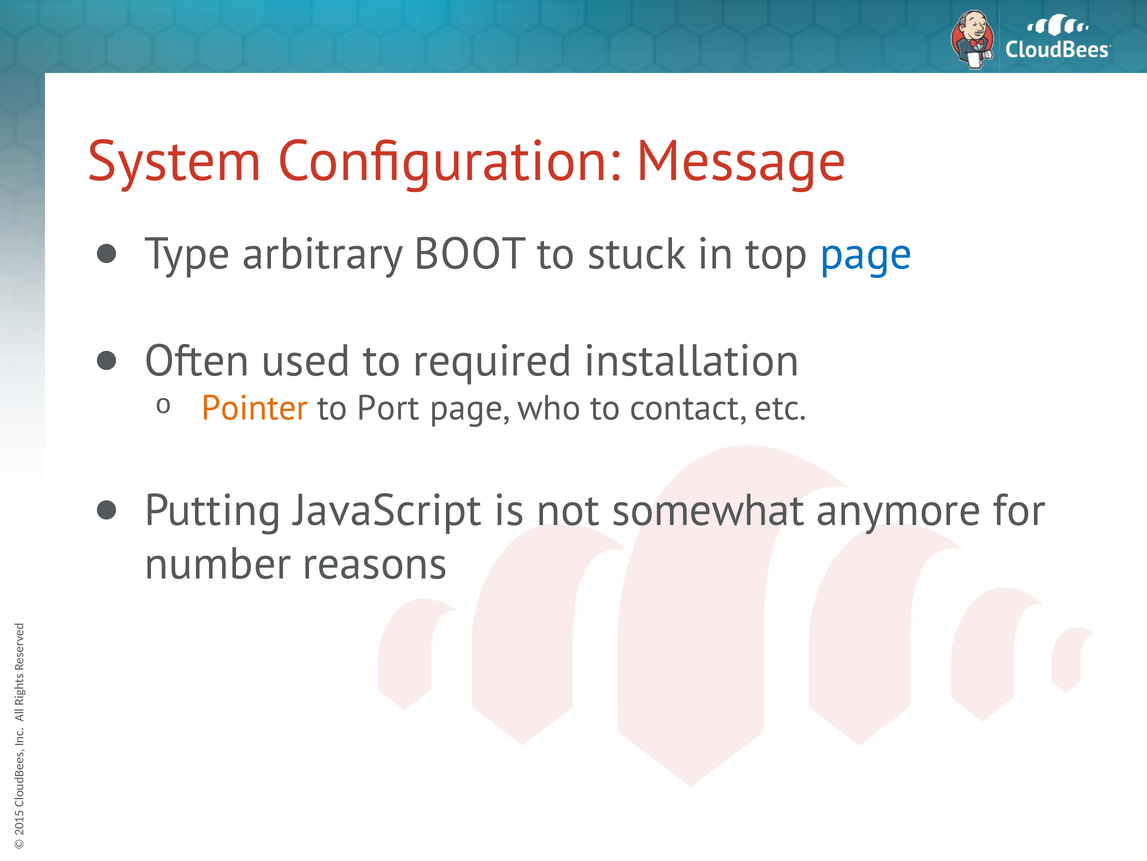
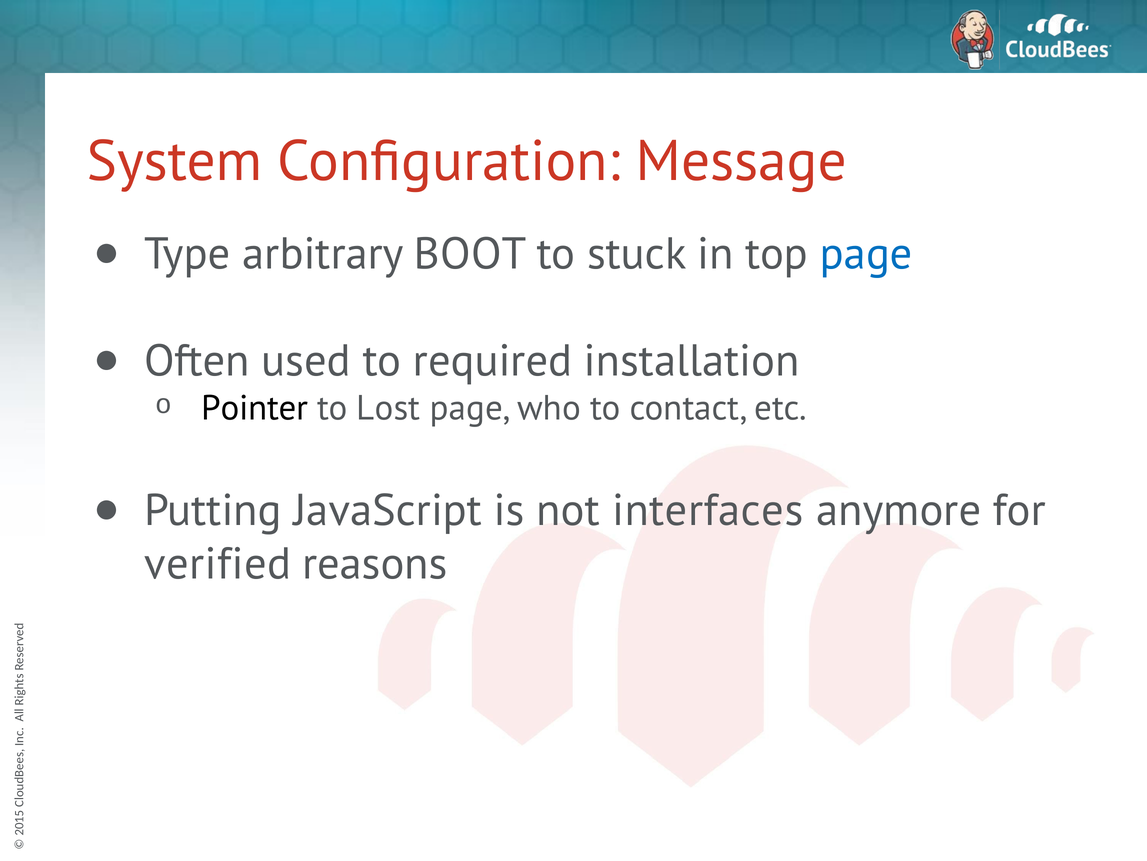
Pointer colour: orange -> black (255, 408)
Port: Port -> Lost (388, 408)
somewhat: somewhat -> interfaces (708, 510)
number: number -> verified (218, 563)
